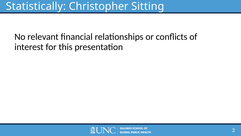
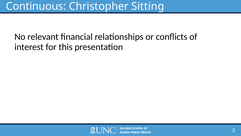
Statistically: Statistically -> Continuous (36, 6)
